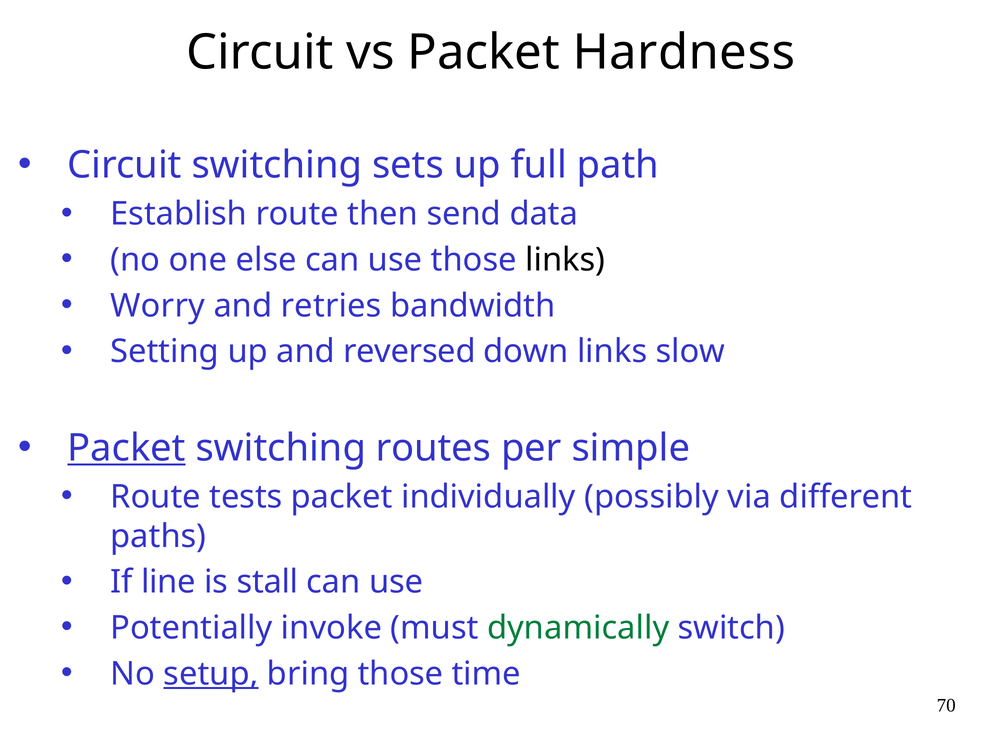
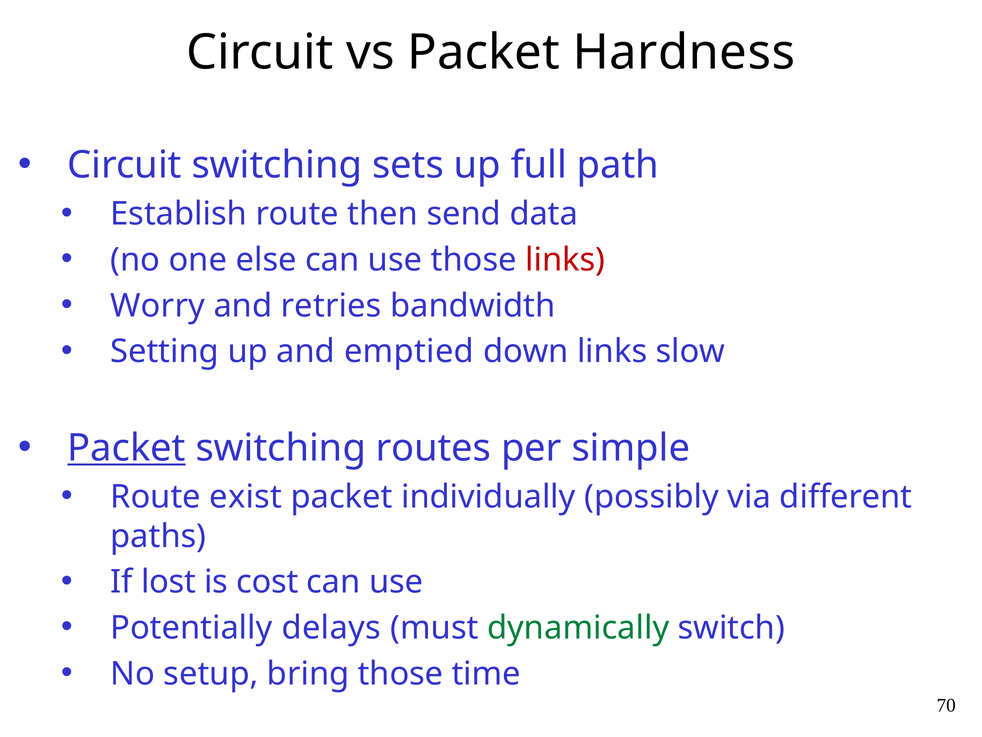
links colour: black -> red (565, 260)
reversed: reversed -> emptied (409, 351)
tests: tests -> exist (246, 497)
line: line -> lost (168, 582)
stall: stall -> cost (267, 582)
invoke: invoke -> delays (331, 627)
setup underline: present -> none (211, 673)
